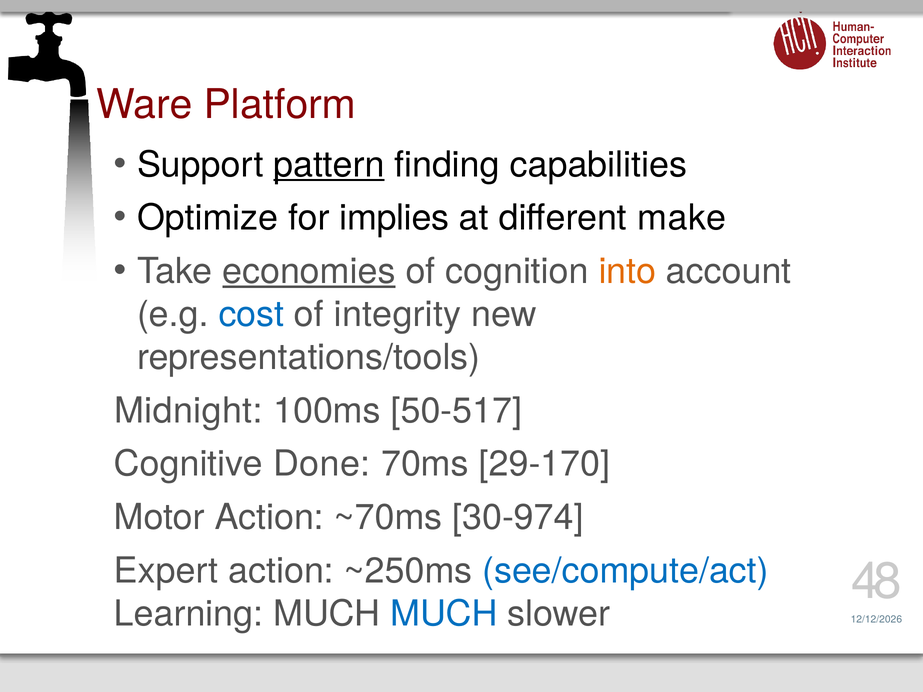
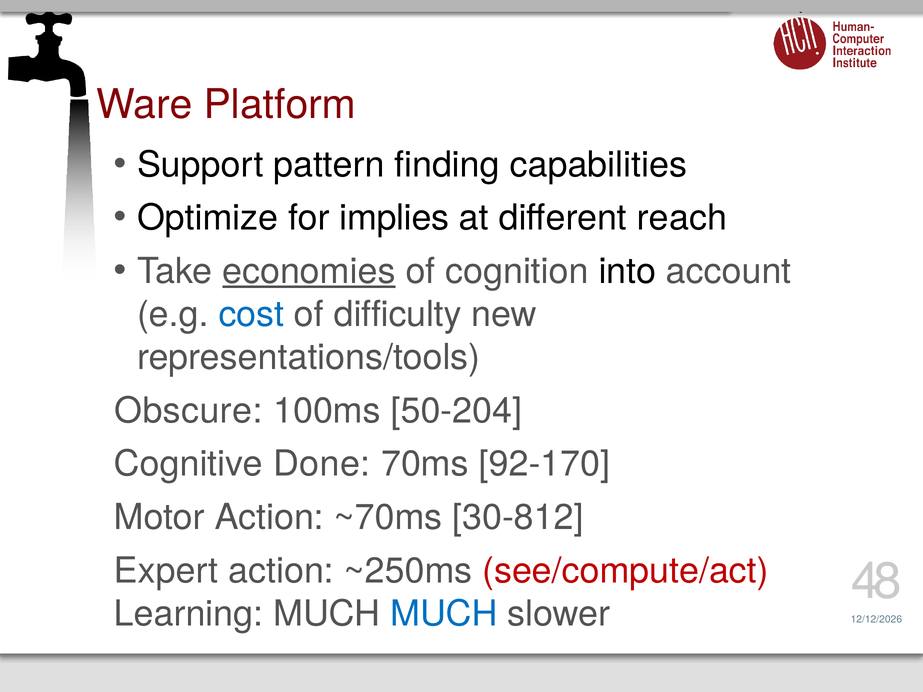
pattern underline: present -> none (329, 165)
make: make -> reach (682, 218)
into colour: orange -> black (627, 271)
integrity: integrity -> difficulty (398, 315)
Midnight: Midnight -> Obscure (188, 411)
50-517: 50-517 -> 50-204 (456, 411)
29-170: 29-170 -> 92-170 (544, 464)
30-974: 30-974 -> 30-812 (518, 518)
see/compute/act colour: blue -> red (625, 571)
